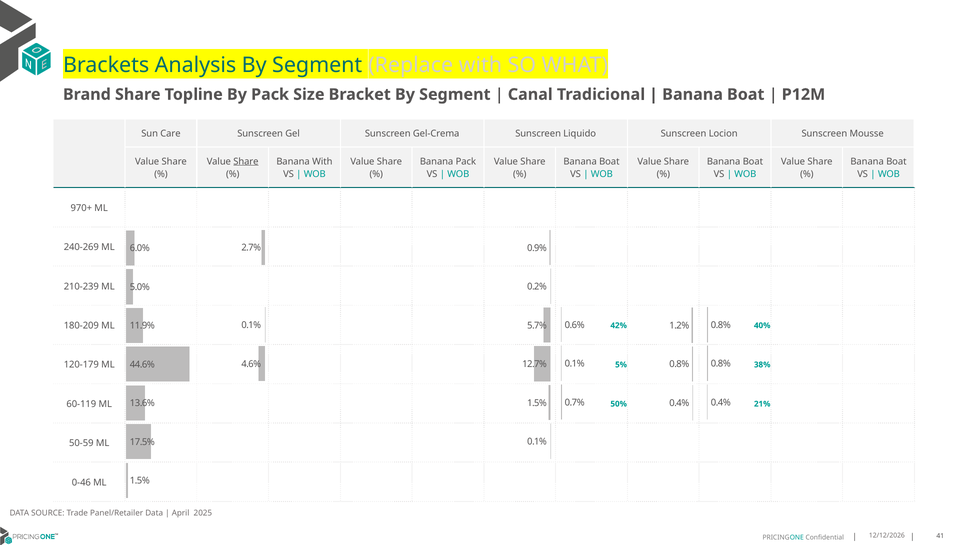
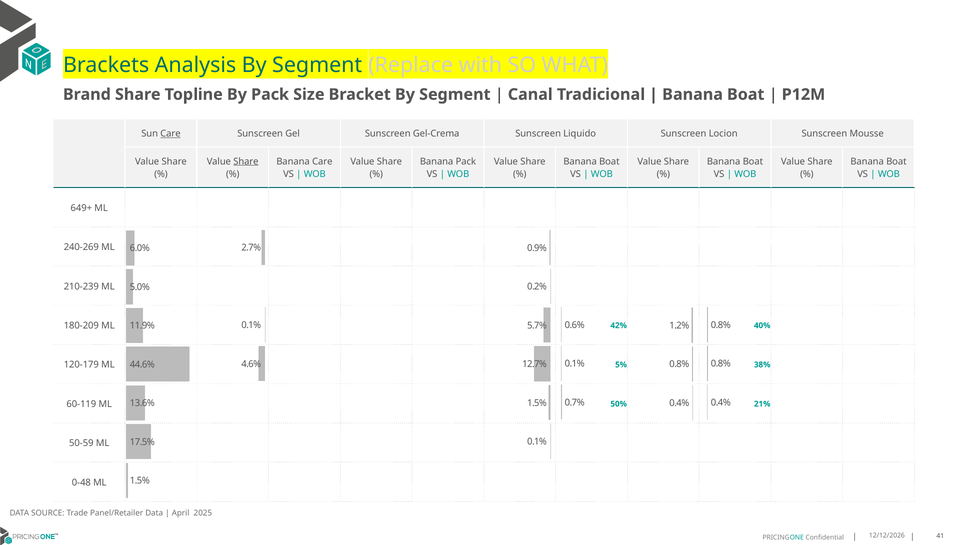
Care underline: none -> present (170, 133)
Banana With: With -> Care (322, 161)
970+: 970+ -> 649+ (81, 208)
0-46: 0-46 -> 0-48 (81, 482)
